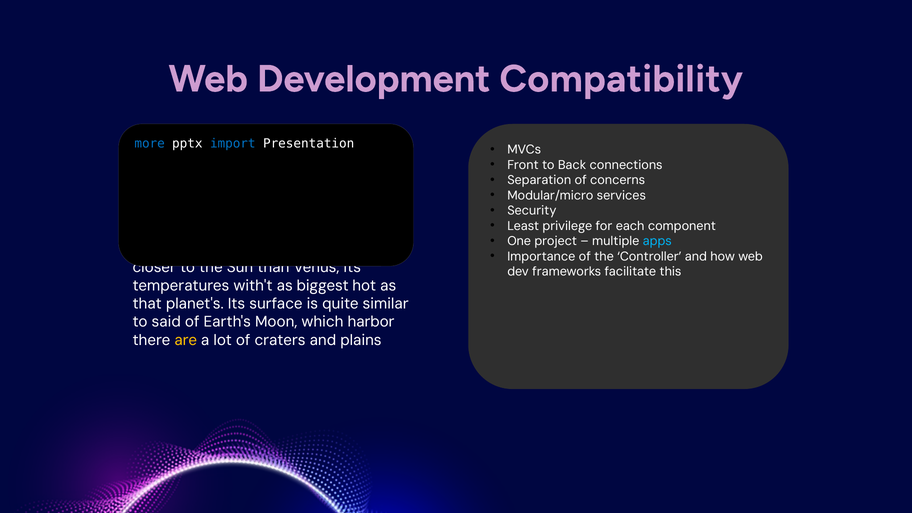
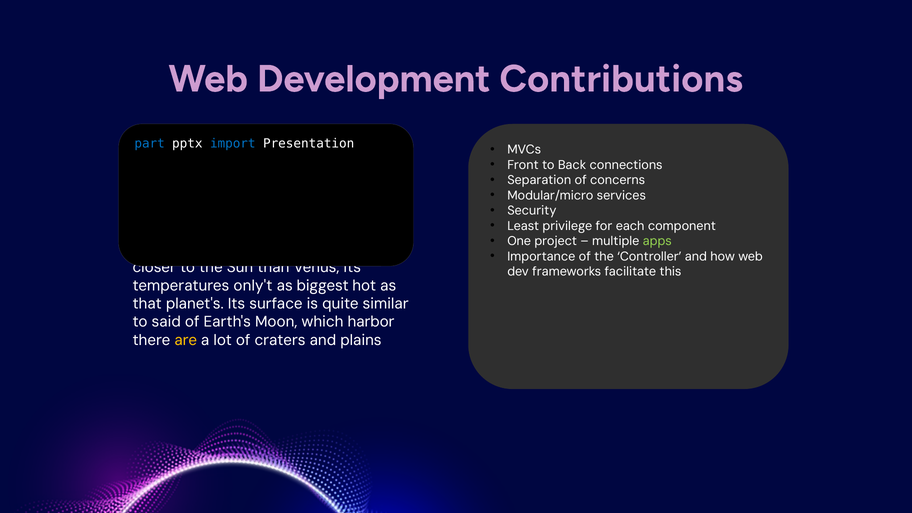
Development Compatibility: Compatibility -> Contributions (621, 79)
more: more -> part (150, 144)
apps colour: light blue -> light green (657, 241)
with't: with't -> only't (253, 285)
